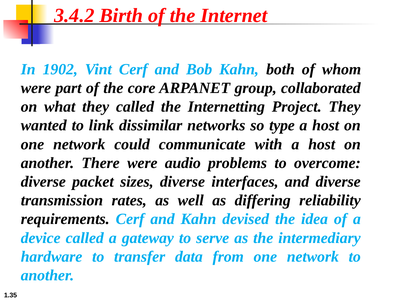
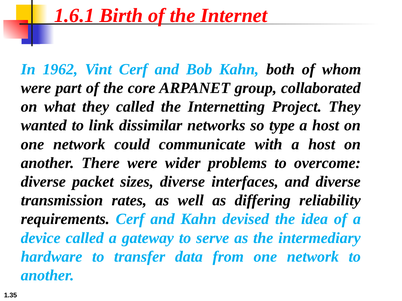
3.4.2: 3.4.2 -> 1.6.1 (74, 15)
1902: 1902 -> 1962 (60, 69)
audio: audio -> wider (183, 163)
